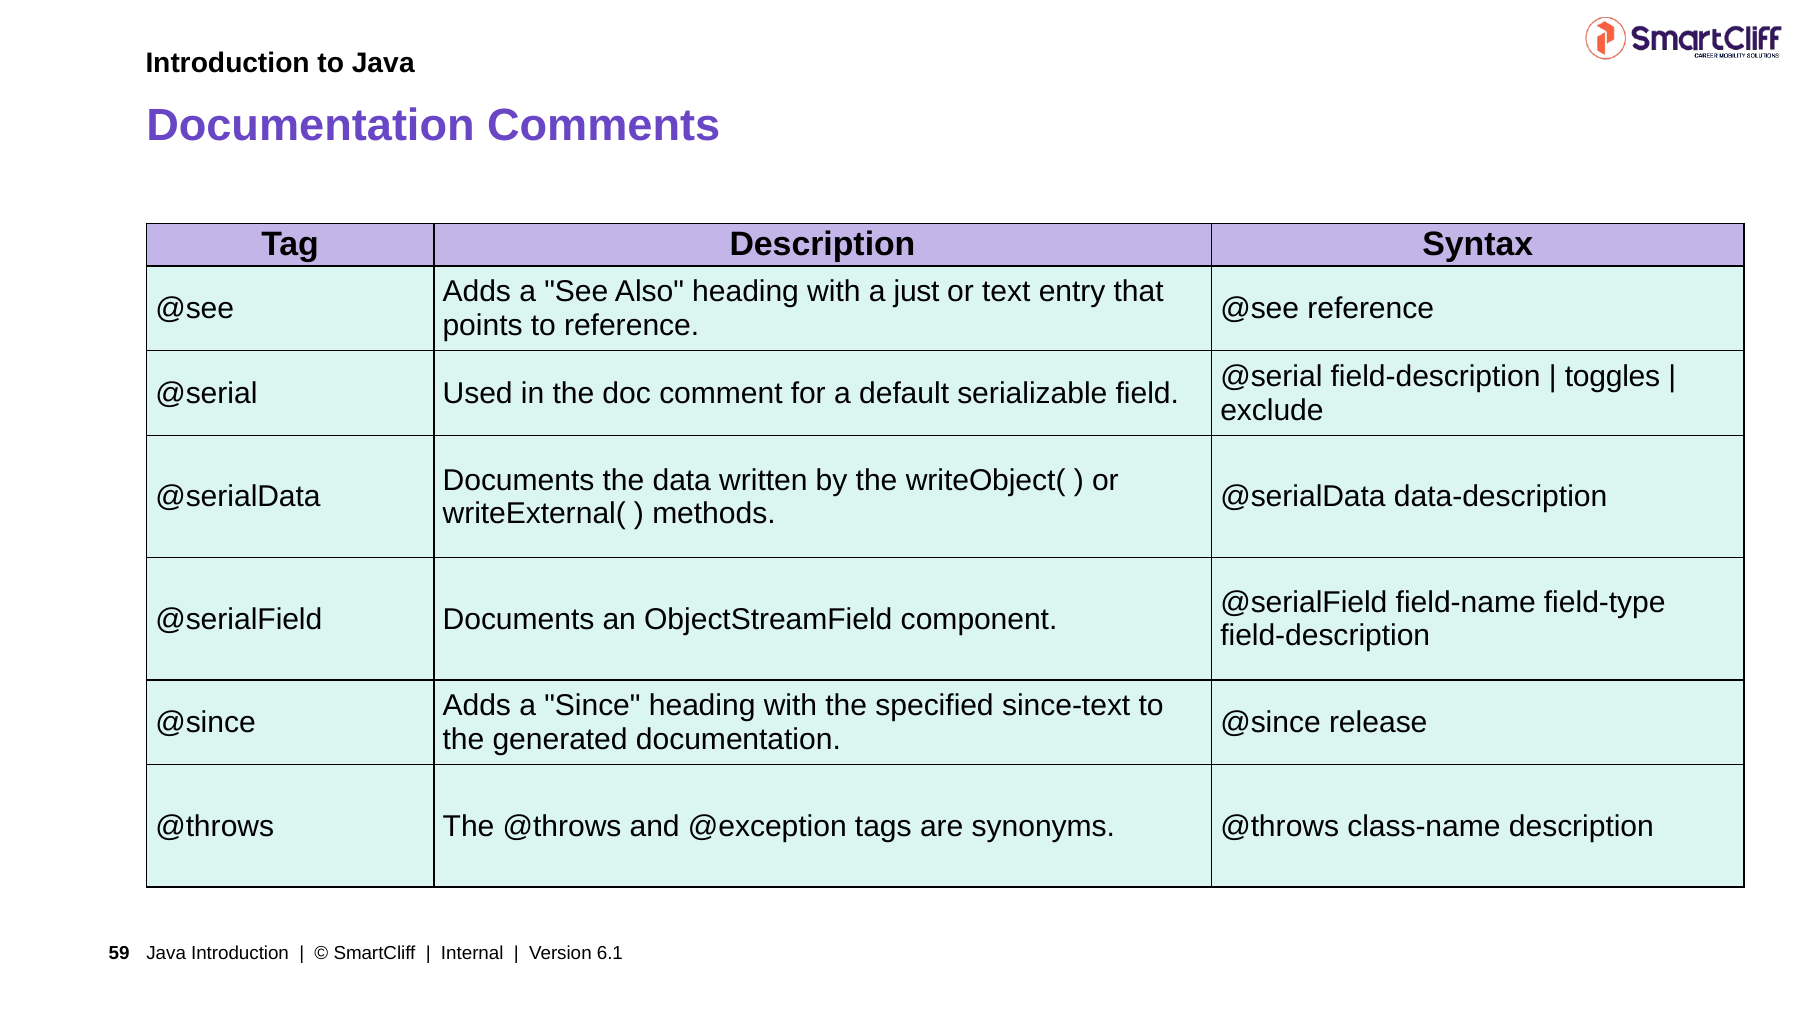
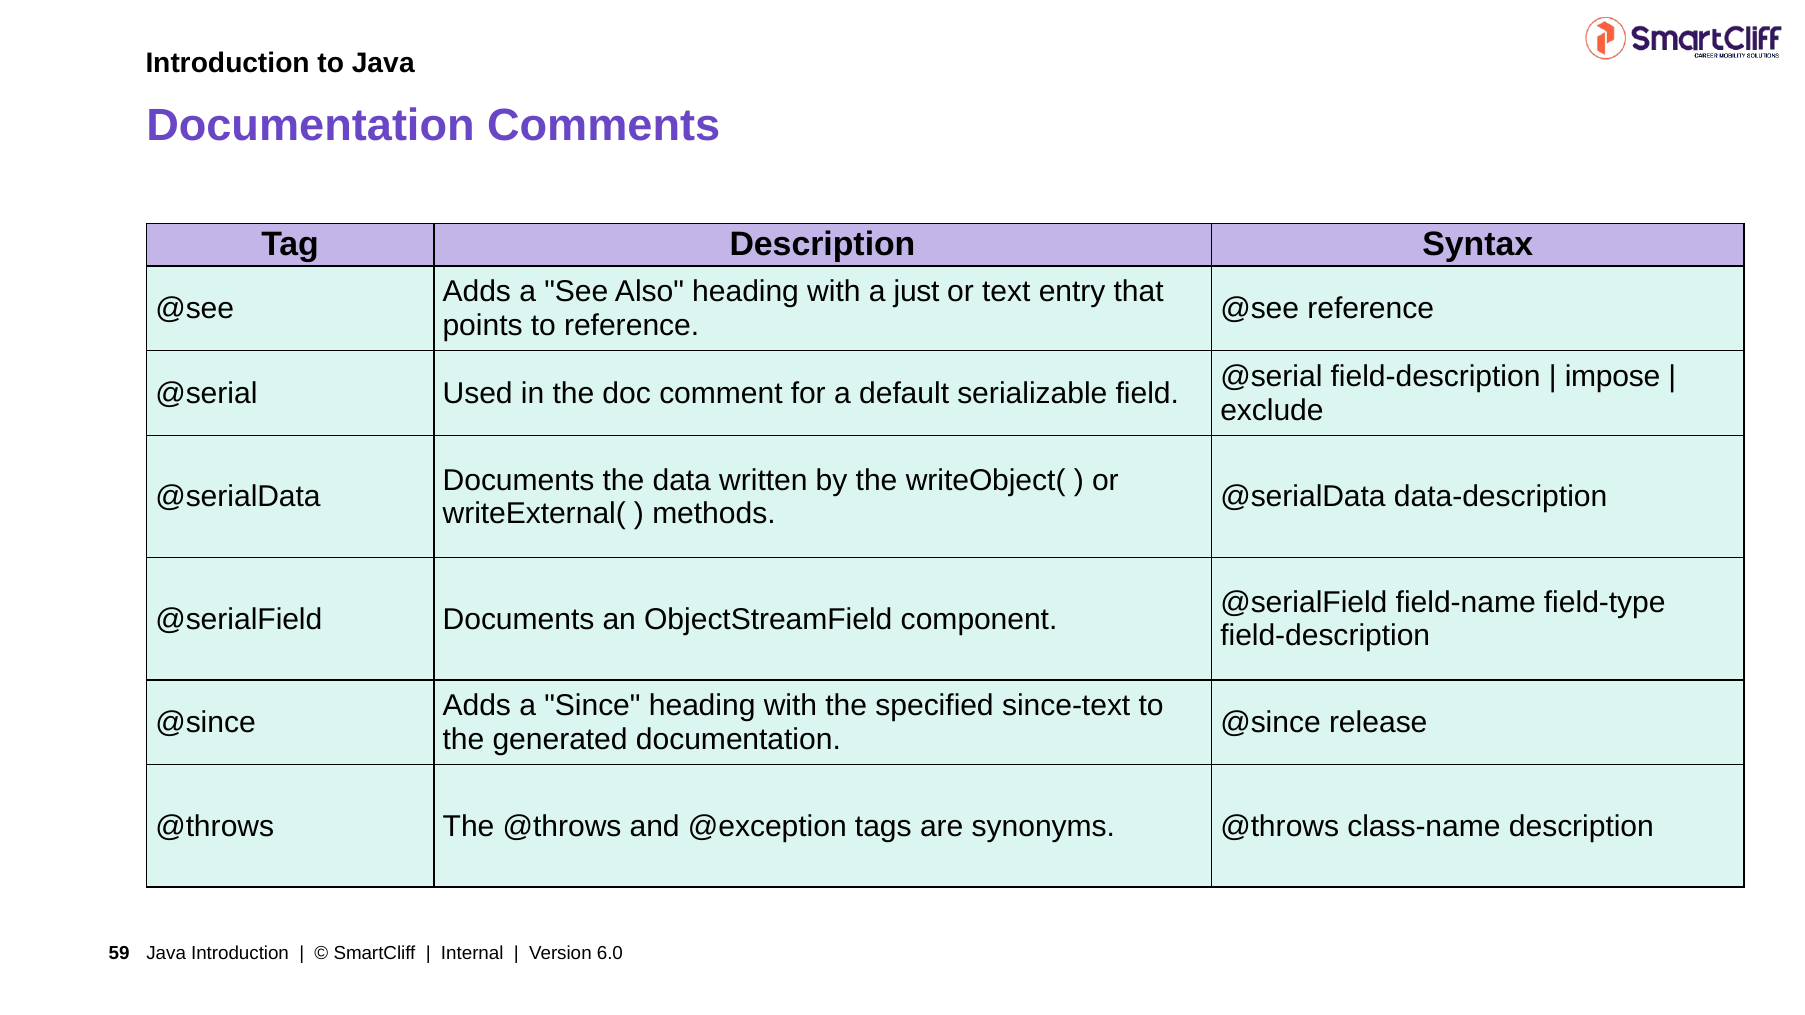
toggles: toggles -> impose (1613, 377)
6.1: 6.1 -> 6.0 (610, 954)
